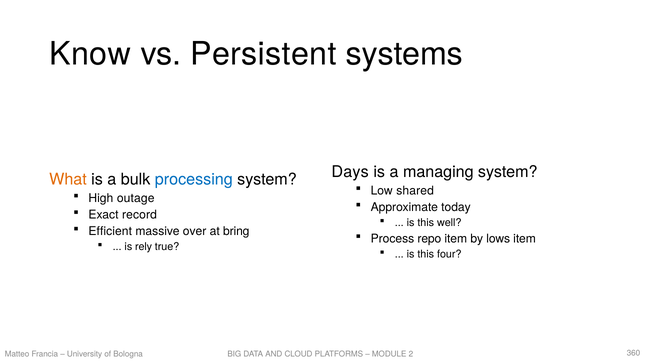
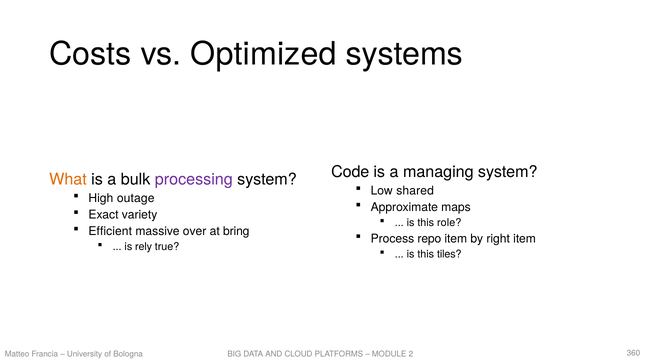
Know: Know -> Costs (90, 54)
Persistent: Persistent -> Optimized (264, 54)
Days: Days -> Code (350, 172)
processing colour: blue -> purple (194, 179)
today: today -> maps (456, 207)
record: record -> variety (140, 214)
well: well -> role (449, 223)
lows: lows -> right (498, 238)
four: four -> tiles (449, 254)
